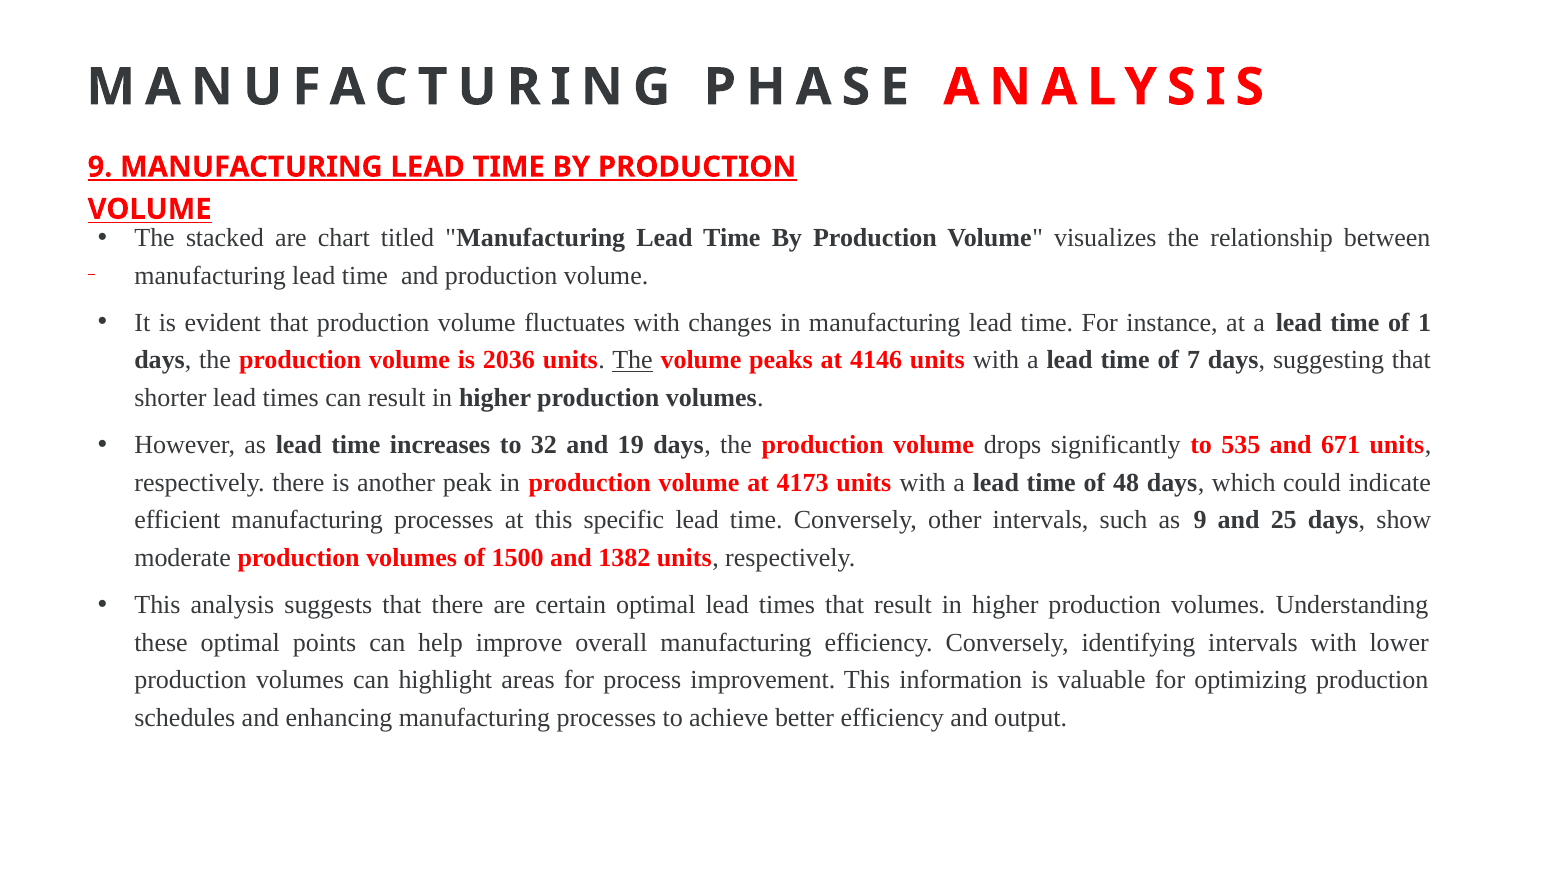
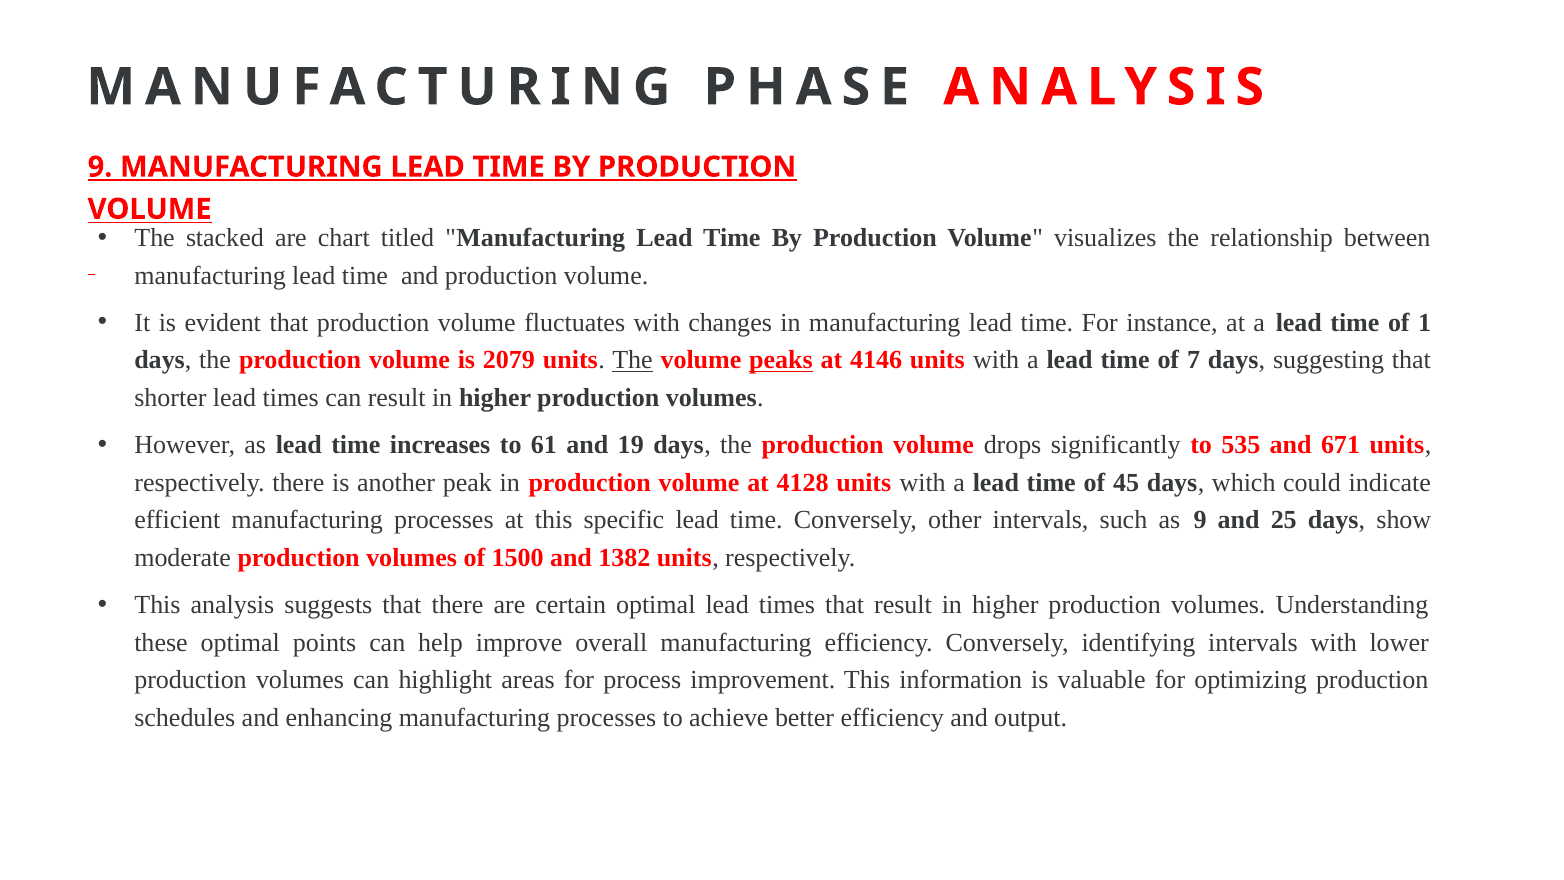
2036: 2036 -> 2079 (509, 360)
peaks underline: none -> present (781, 360)
32: 32 -> 61 (544, 445)
4173: 4173 -> 4128 (803, 483)
48: 48 -> 45 (1126, 483)
